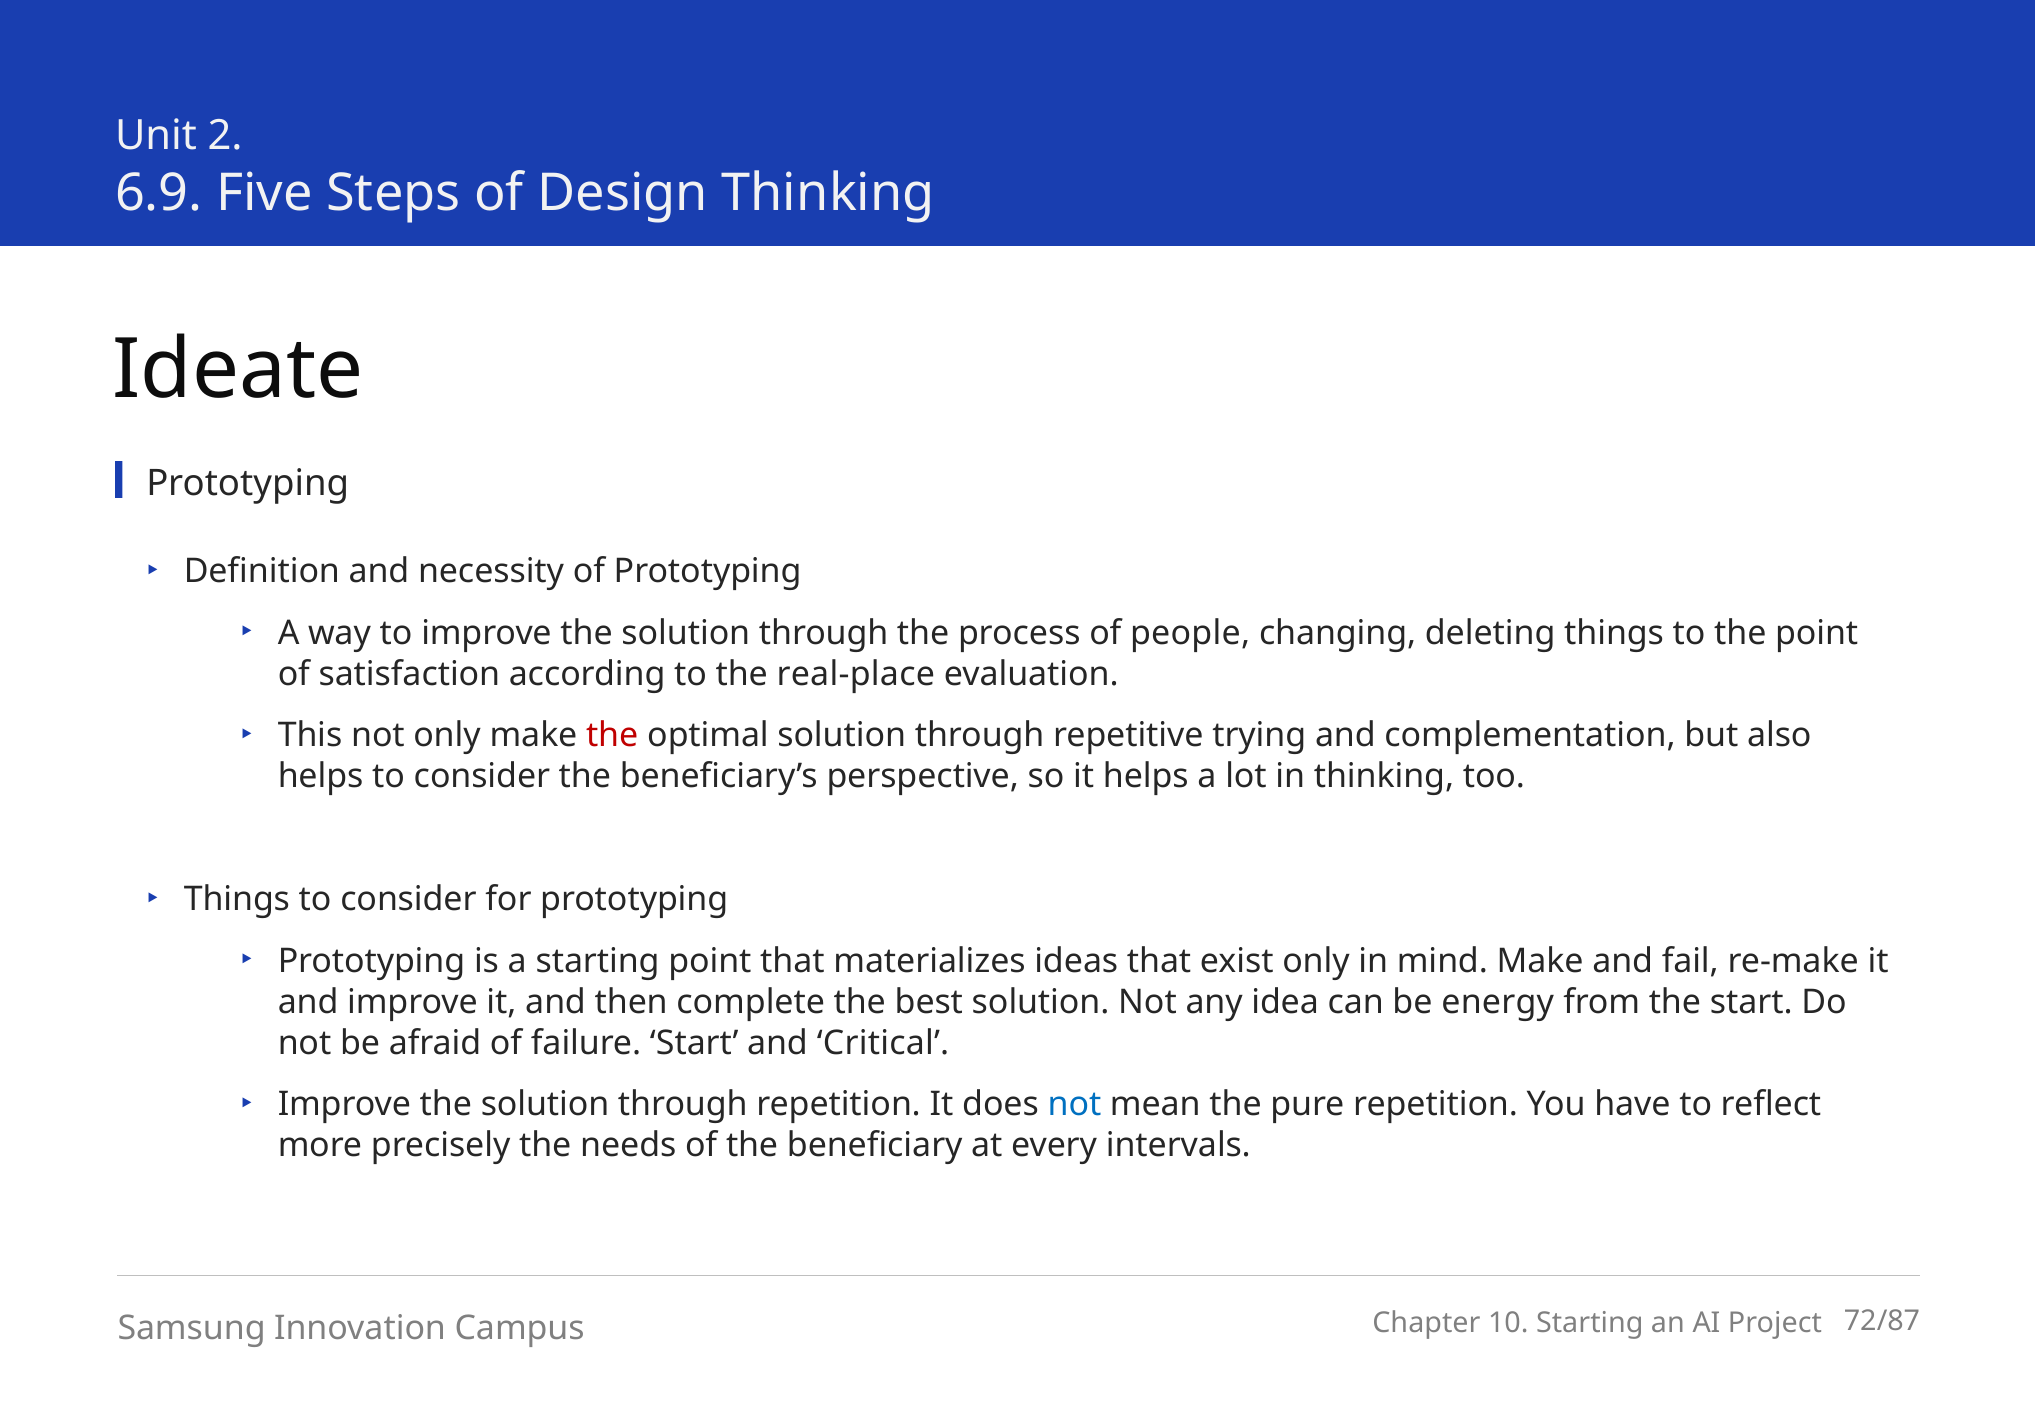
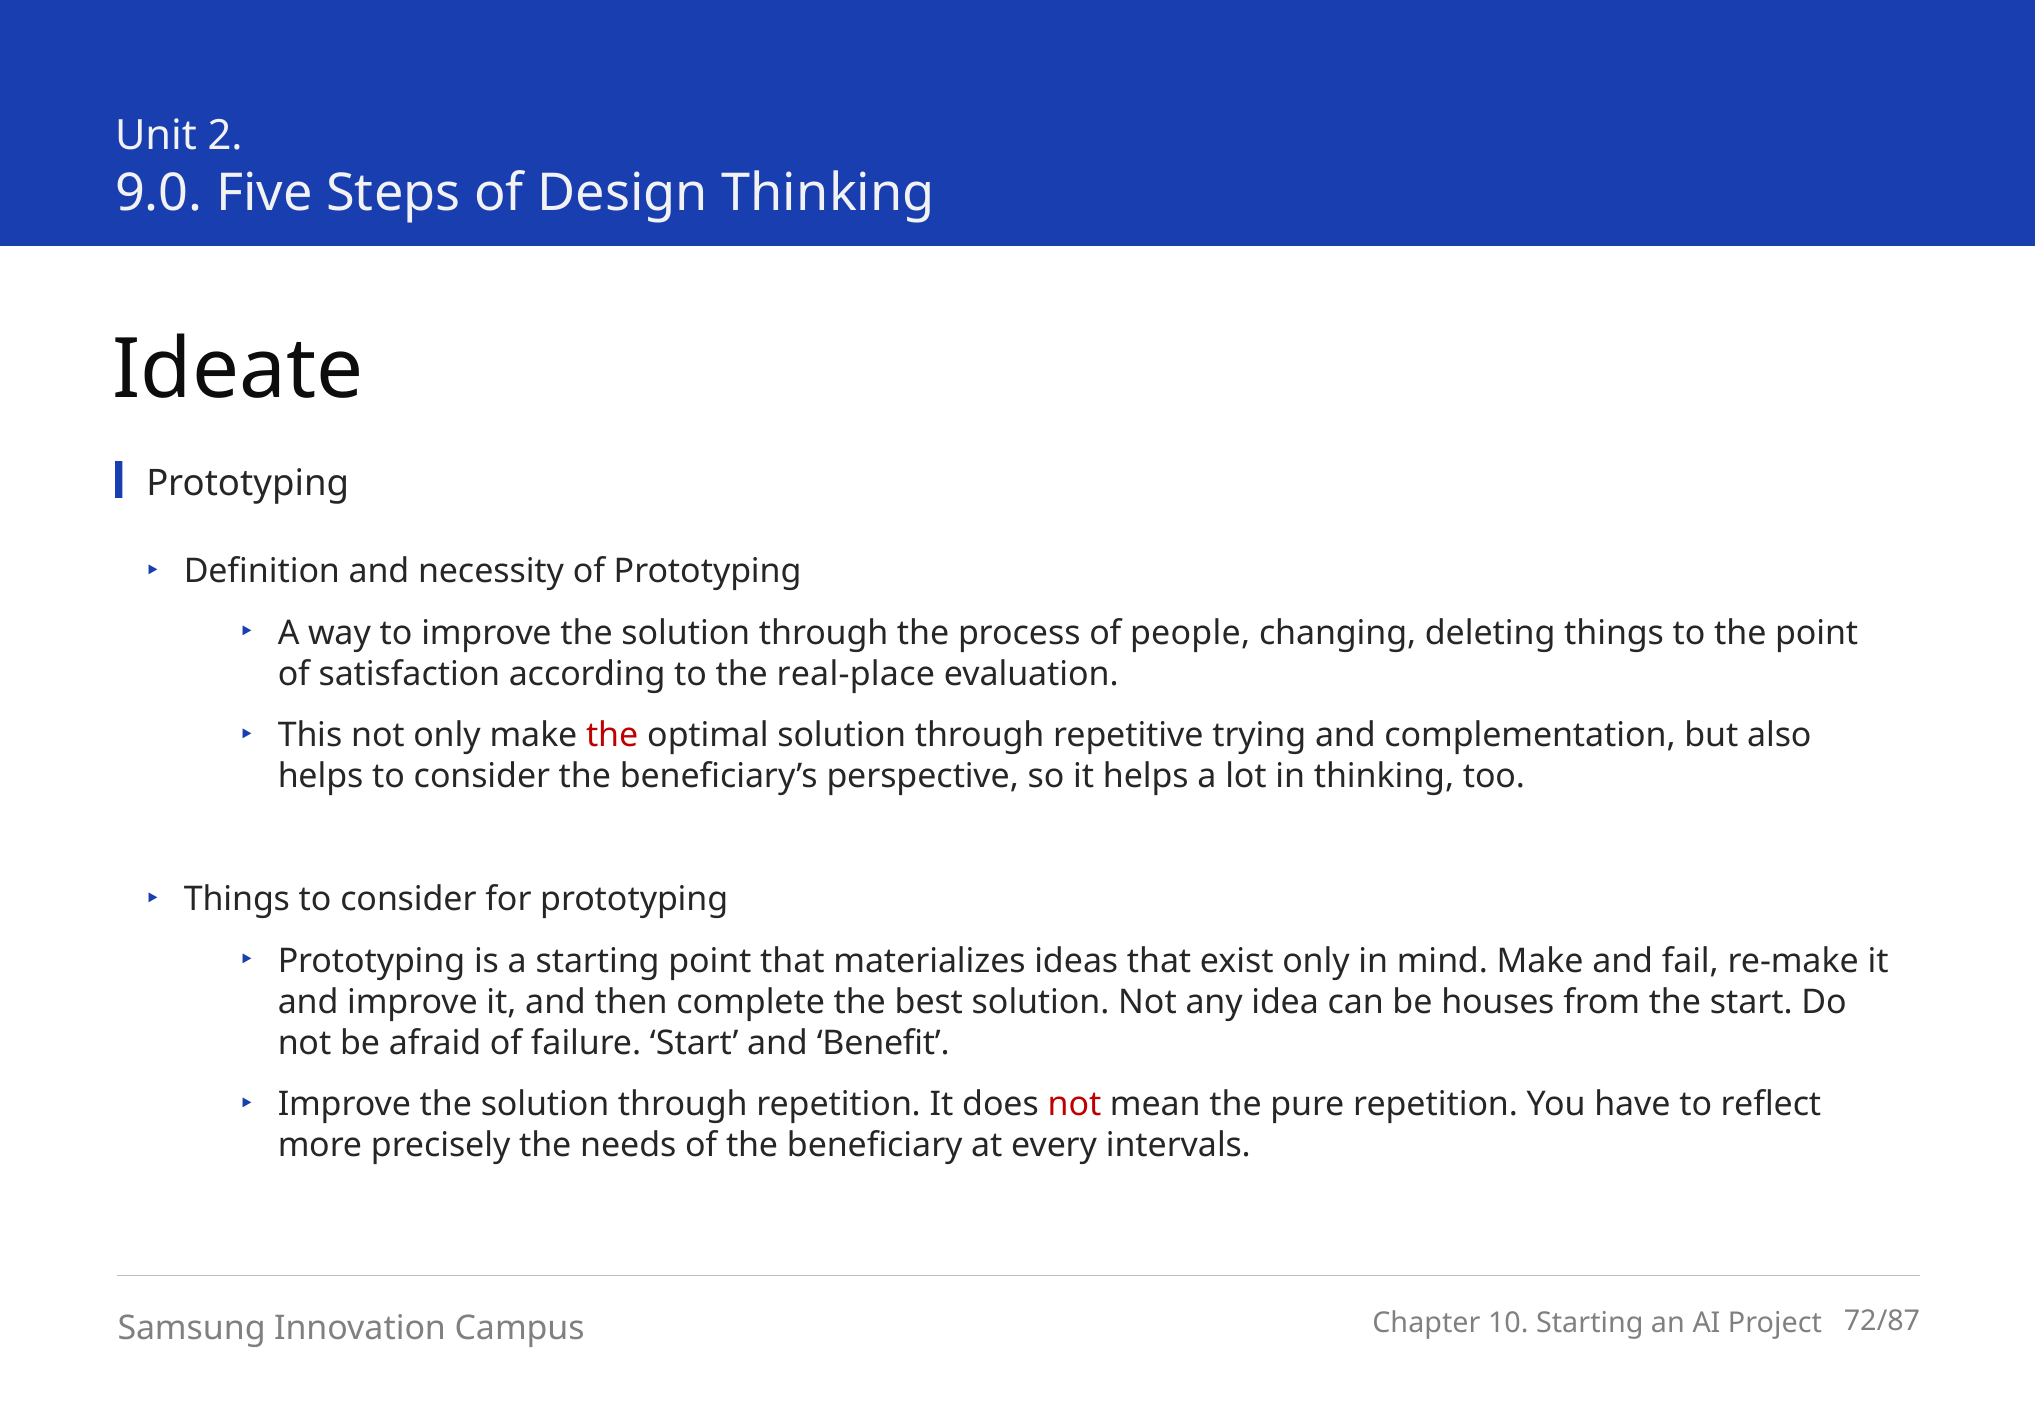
6.9: 6.9 -> 9.0 (159, 193)
energy: energy -> houses (1498, 1002)
Critical: Critical -> Benefit (883, 1043)
not colour: blue -> red (1074, 1105)
